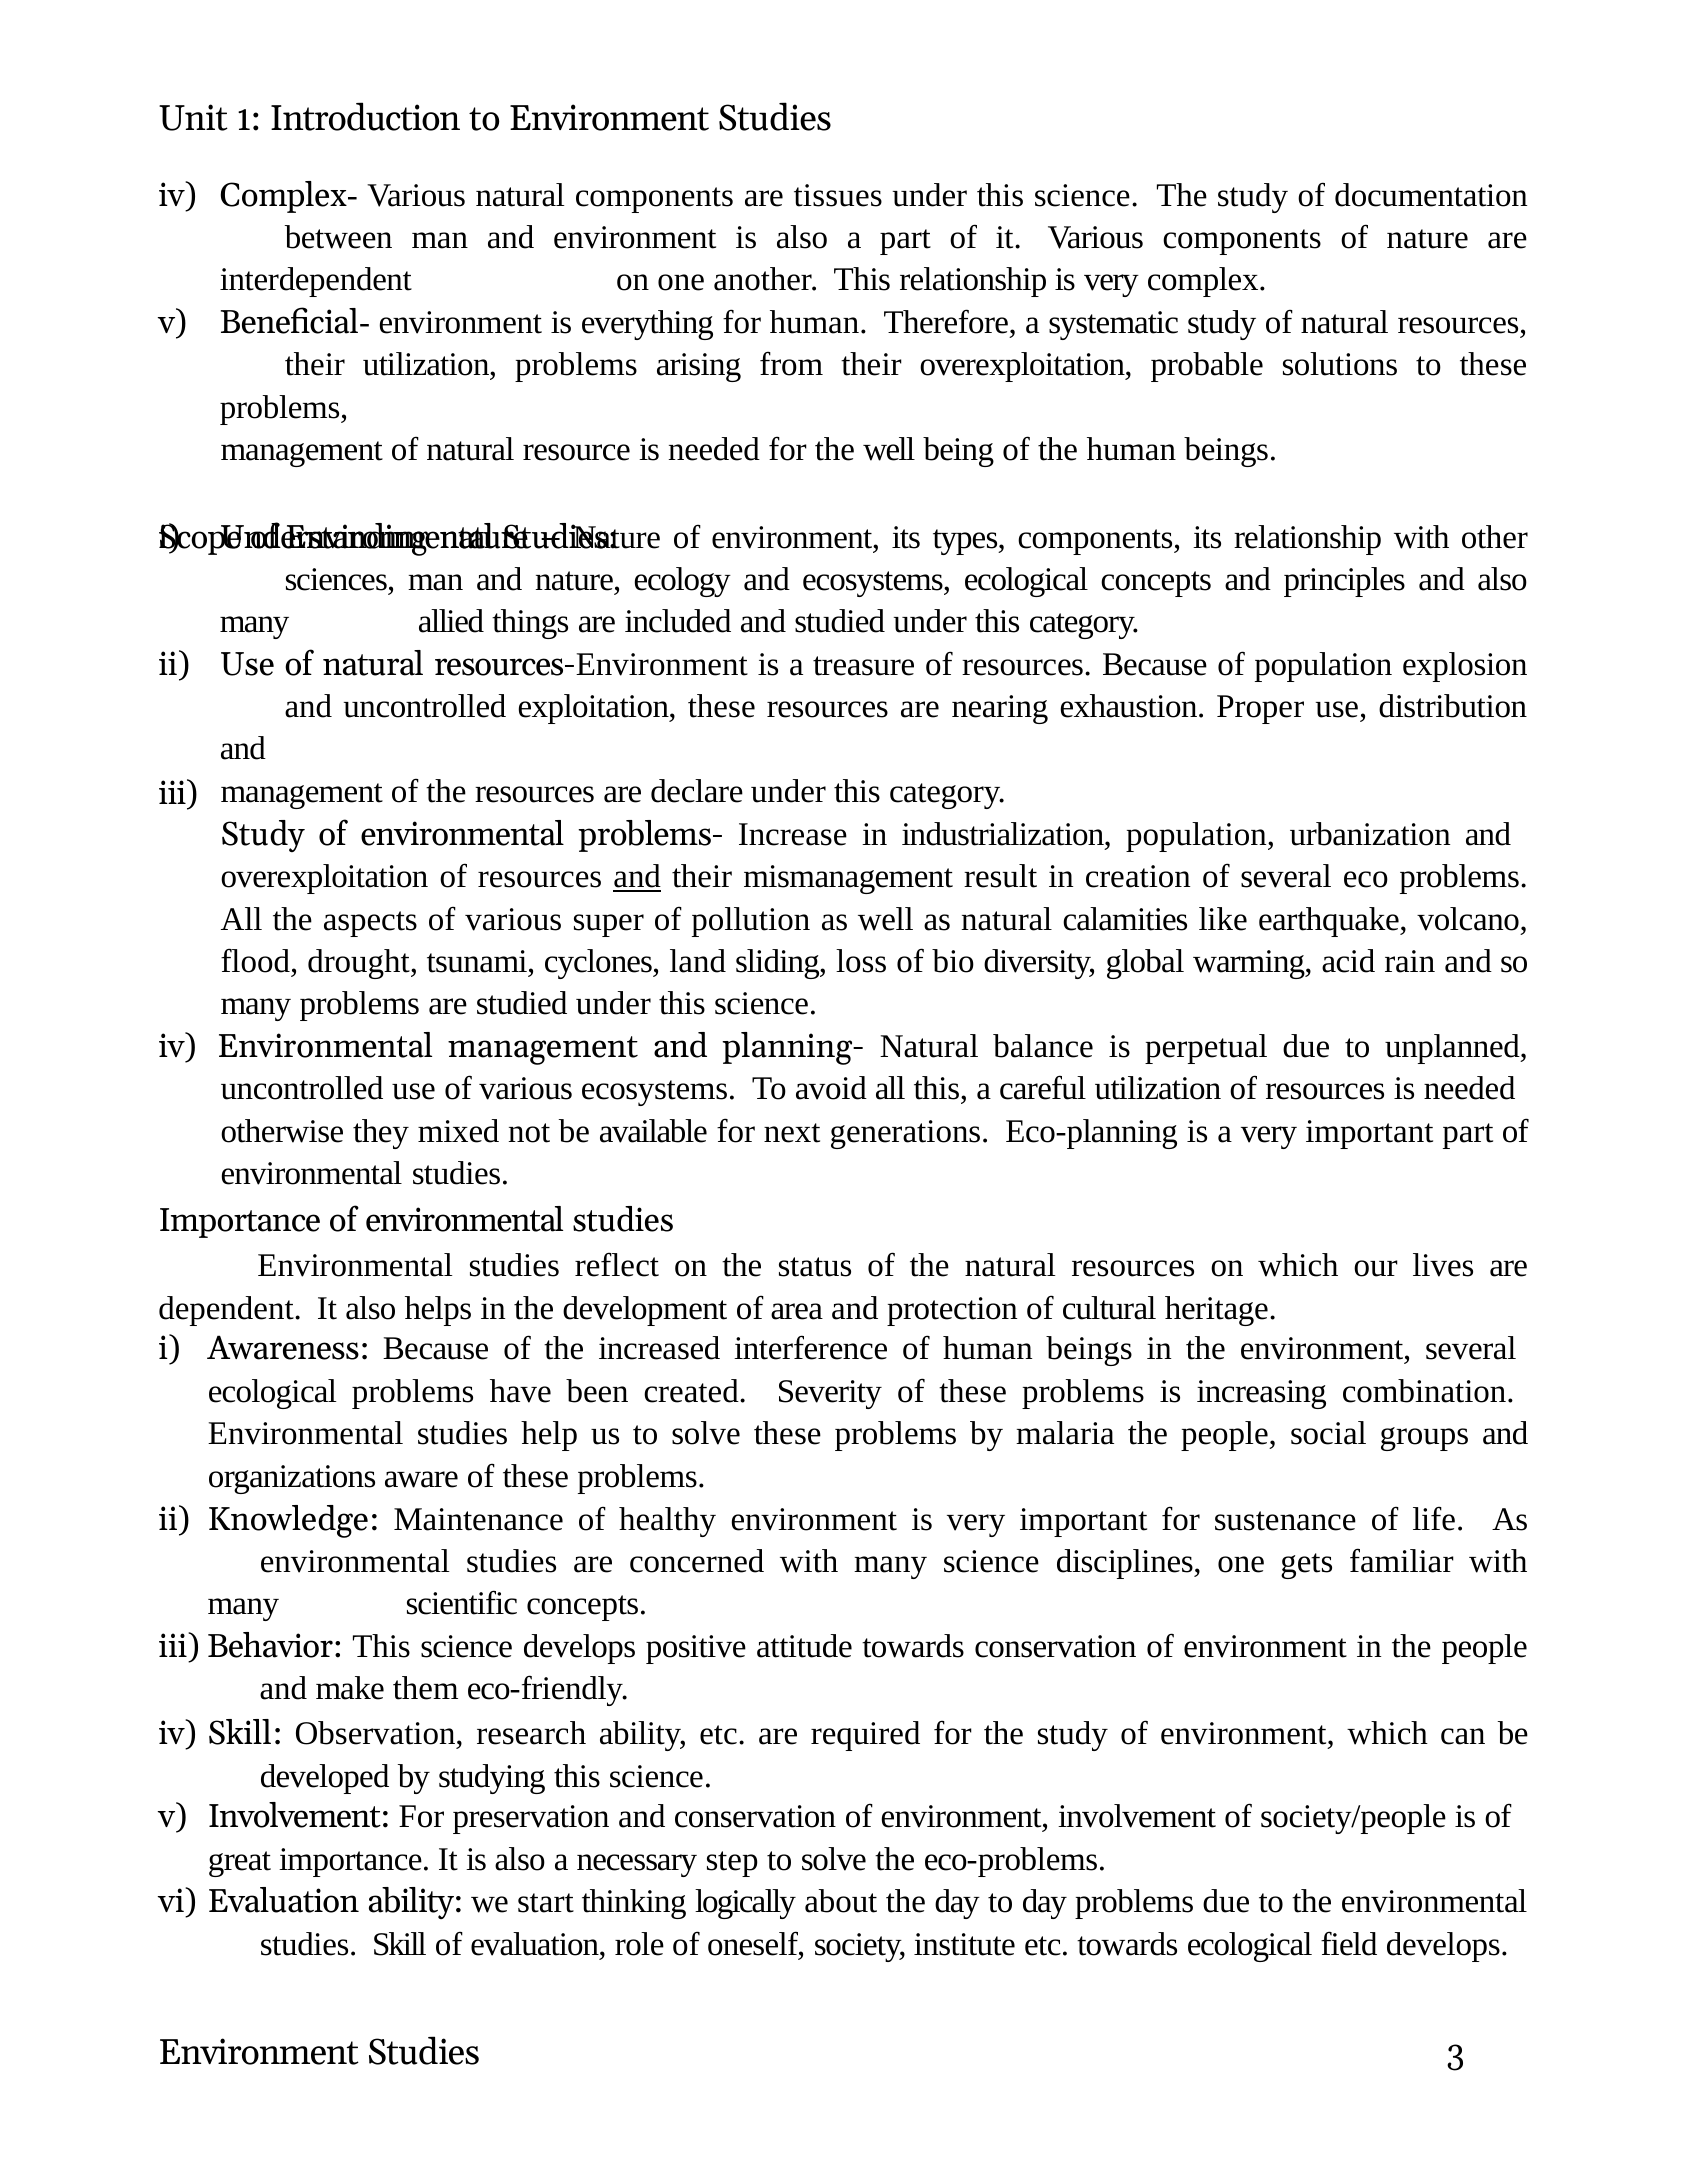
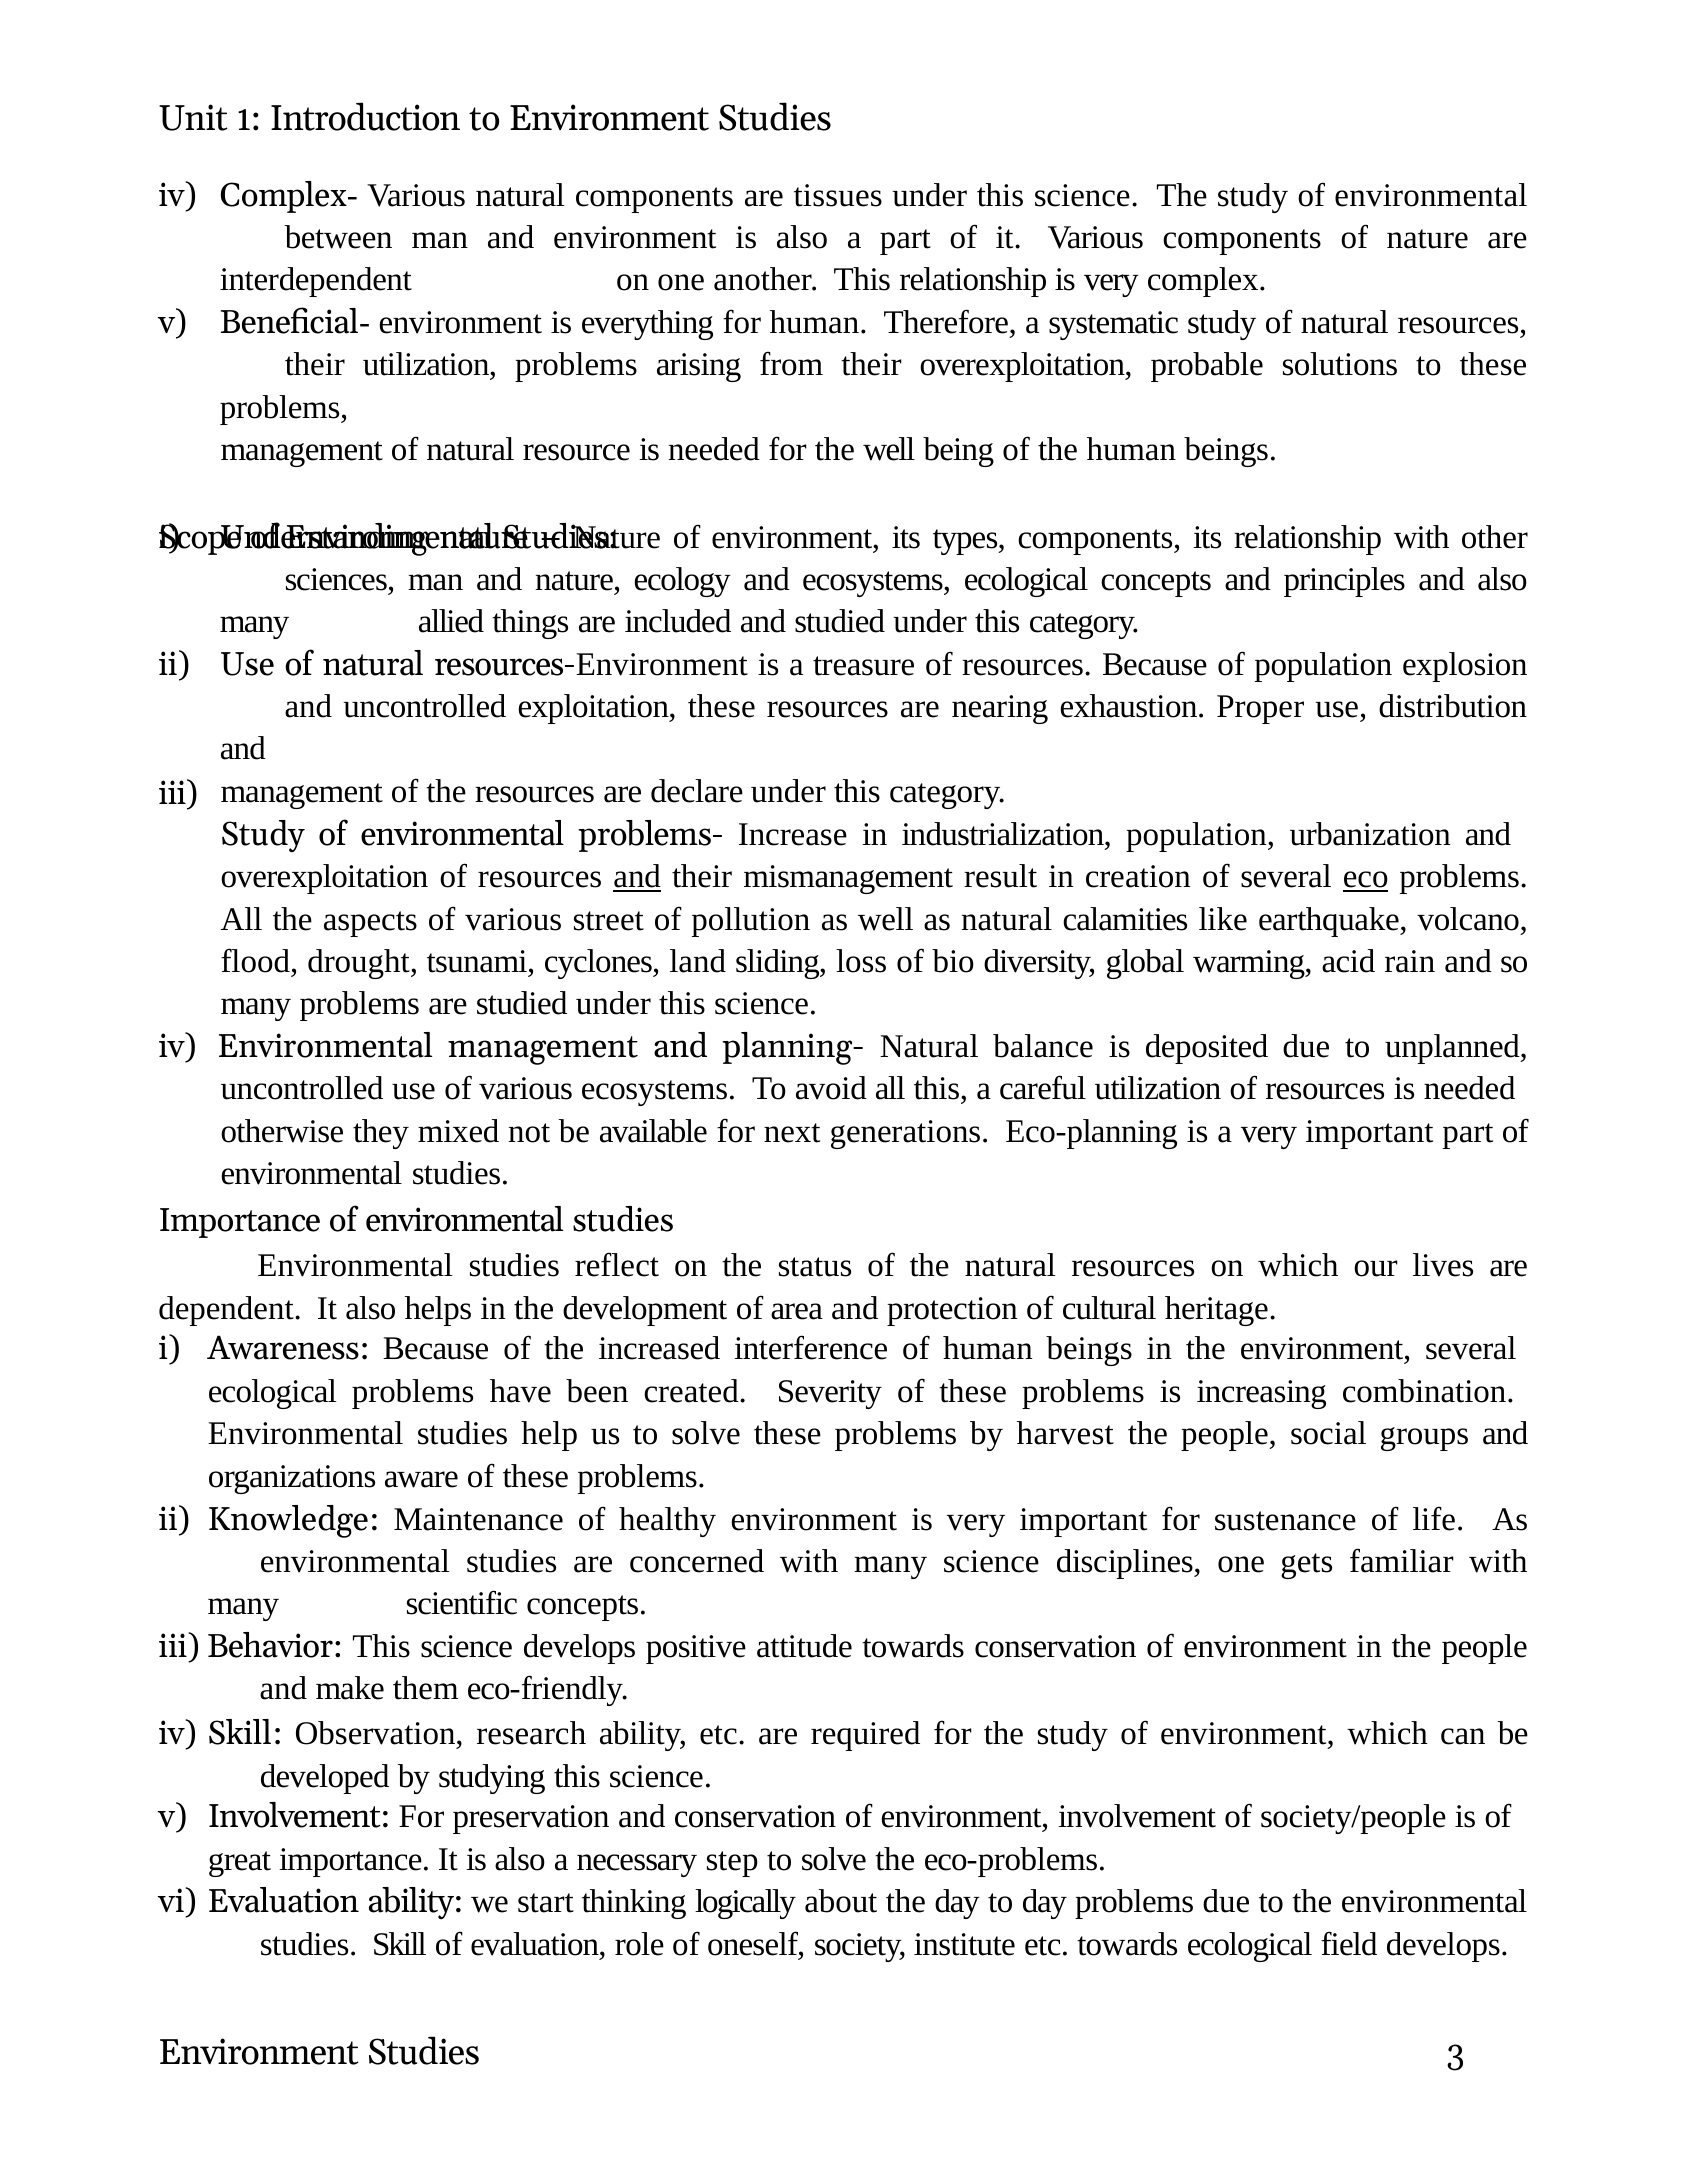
The study of documentation: documentation -> environmental (1431, 195)
eco underline: none -> present (1366, 877)
super: super -> street (608, 919)
perpetual: perpetual -> deposited (1207, 1046)
malaria: malaria -> harvest (1065, 1434)
